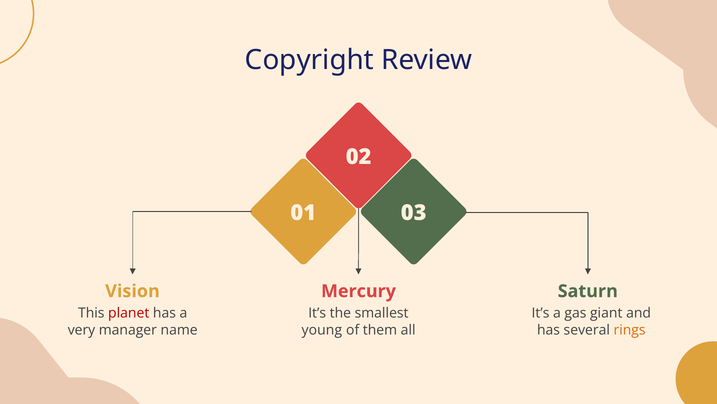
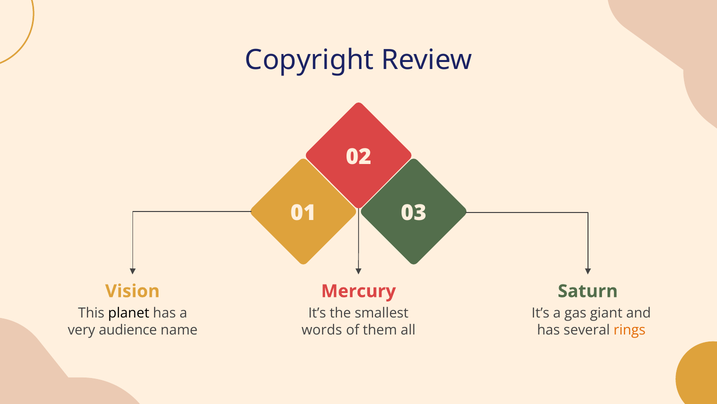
planet colour: red -> black (129, 313)
manager: manager -> audience (128, 330)
young: young -> words (322, 330)
